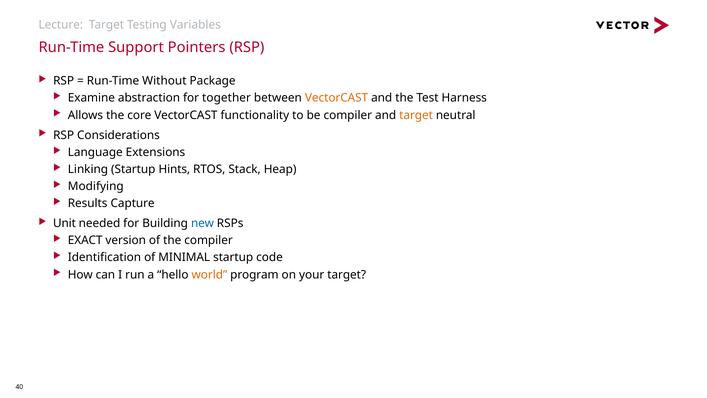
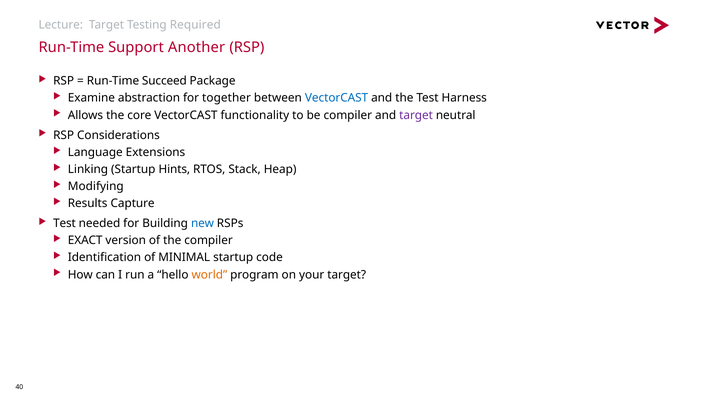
Variables: Variables -> Required (195, 25)
Pointers: Pointers -> Another (197, 47)
Without: Without -> Succeed (164, 81)
VectorCAST colour: orange -> blue (337, 98)
target colour: orange -> purple (416, 115)
Unit: Unit -> Test (64, 223)
